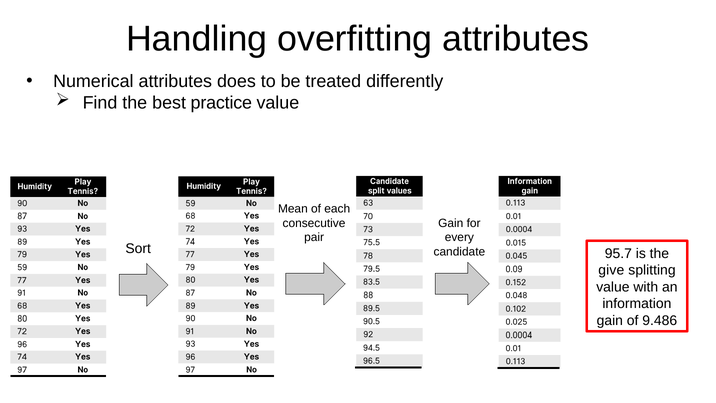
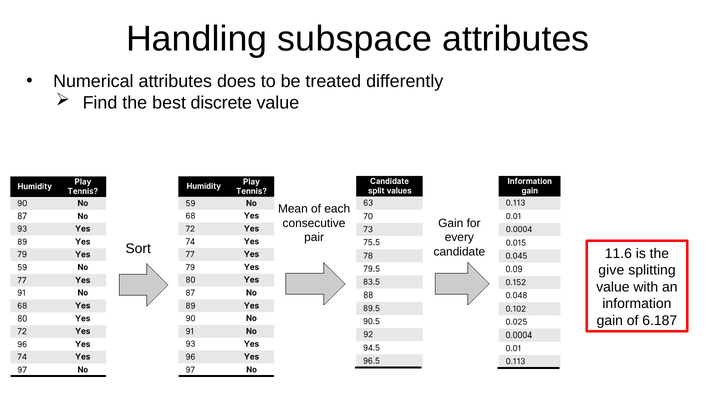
overfitting: overfitting -> subspace (355, 39)
practice: practice -> discrete (221, 103)
95.7: 95.7 -> 11.6 (618, 253)
9.486: 9.486 -> 6.187 (660, 320)
